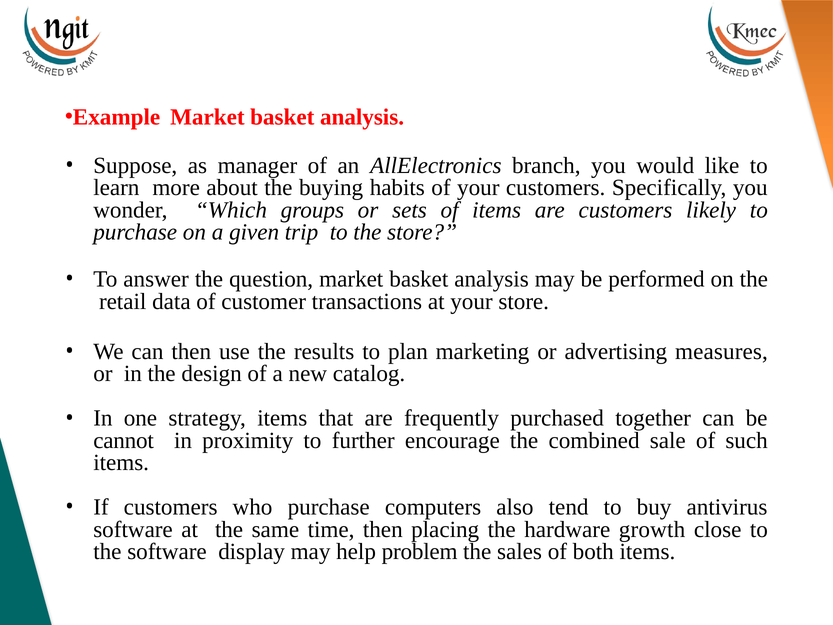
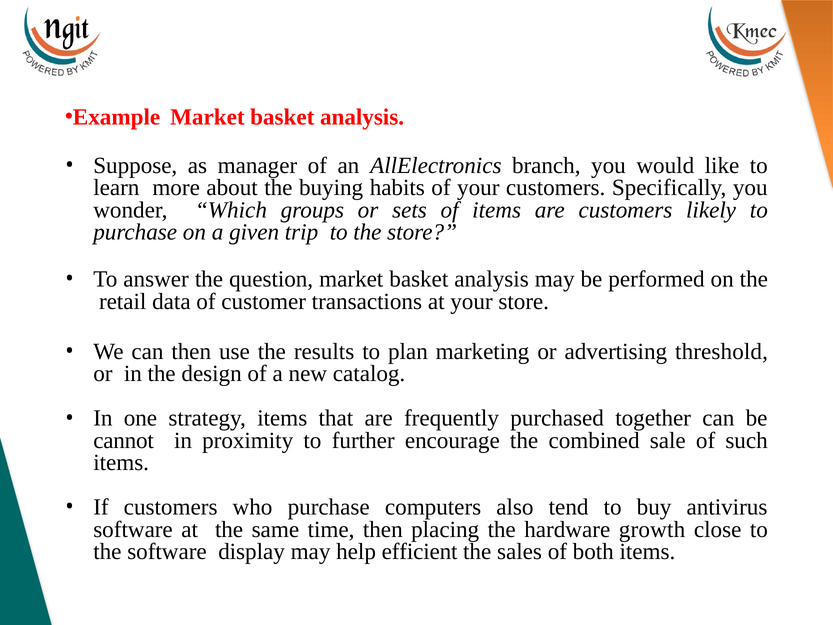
measures: measures -> threshold (722, 351)
problem: problem -> efficient (420, 552)
